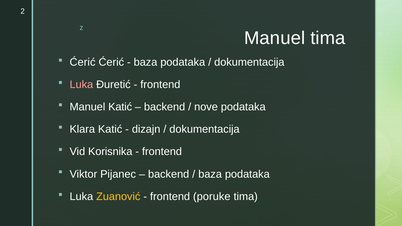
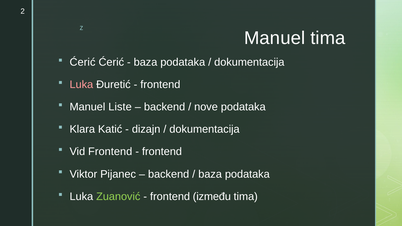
Manuel Katić: Katić -> Liste (120, 107)
Vid Korisnika: Korisnika -> Frontend (110, 152)
Zuanović colour: yellow -> light green (118, 197)
poruke: poruke -> između (212, 197)
